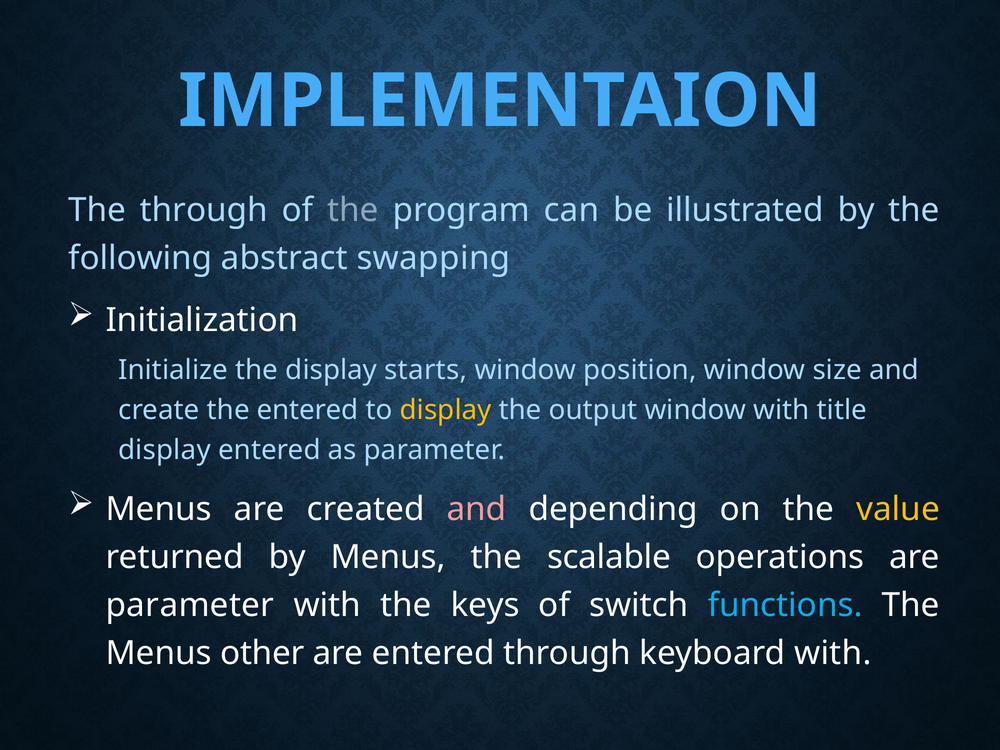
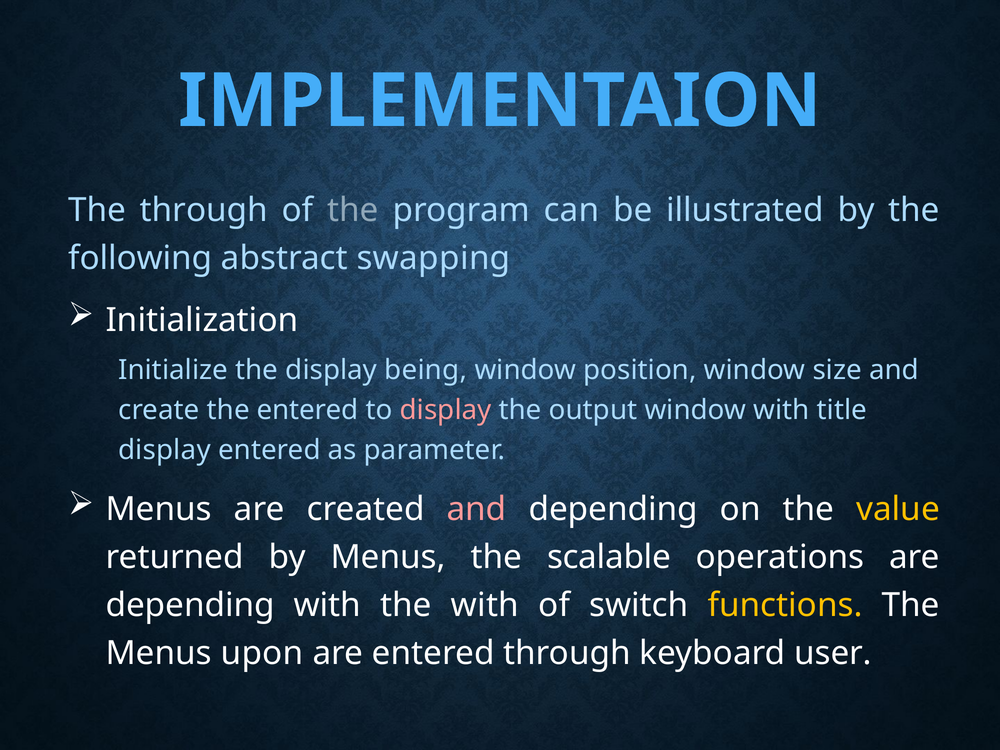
starts: starts -> being (426, 370)
display colour: yellow -> pink (446, 410)
parameter: parameter -> depending (190, 605)
the keys: keys -> with (485, 605)
functions colour: light blue -> yellow (785, 605)
other: other -> upon (262, 653)
keyboard with: with -> user (833, 653)
